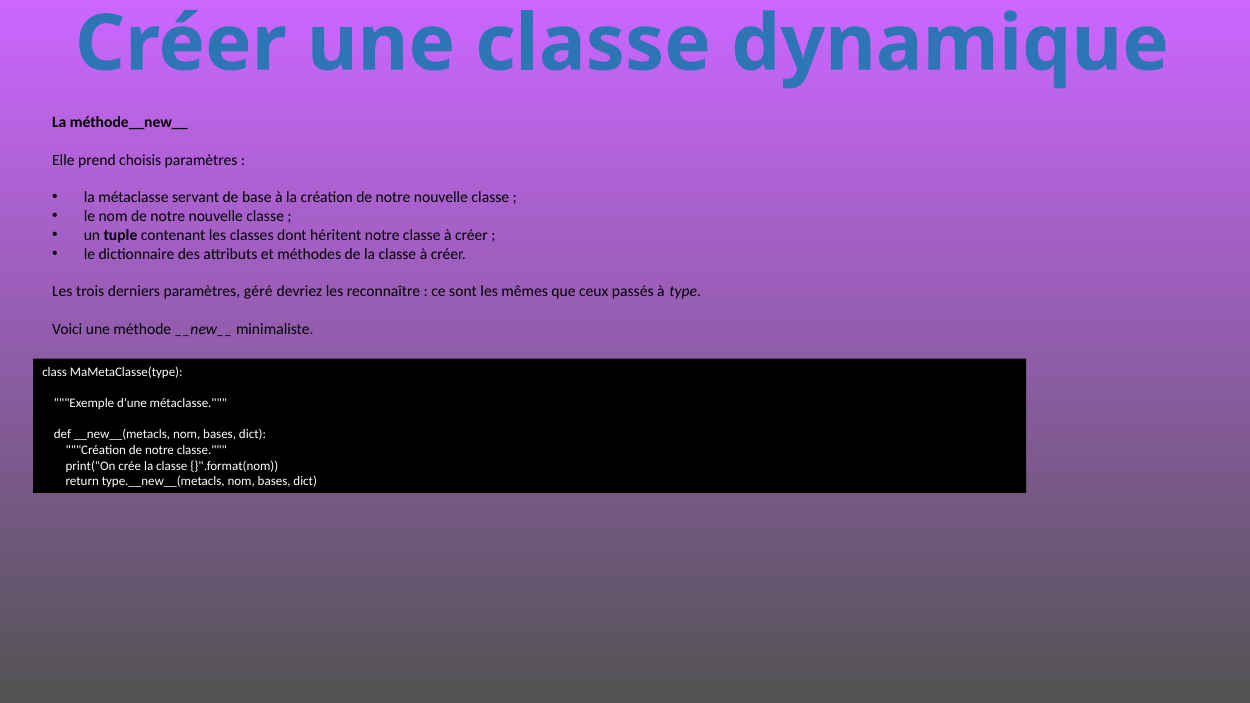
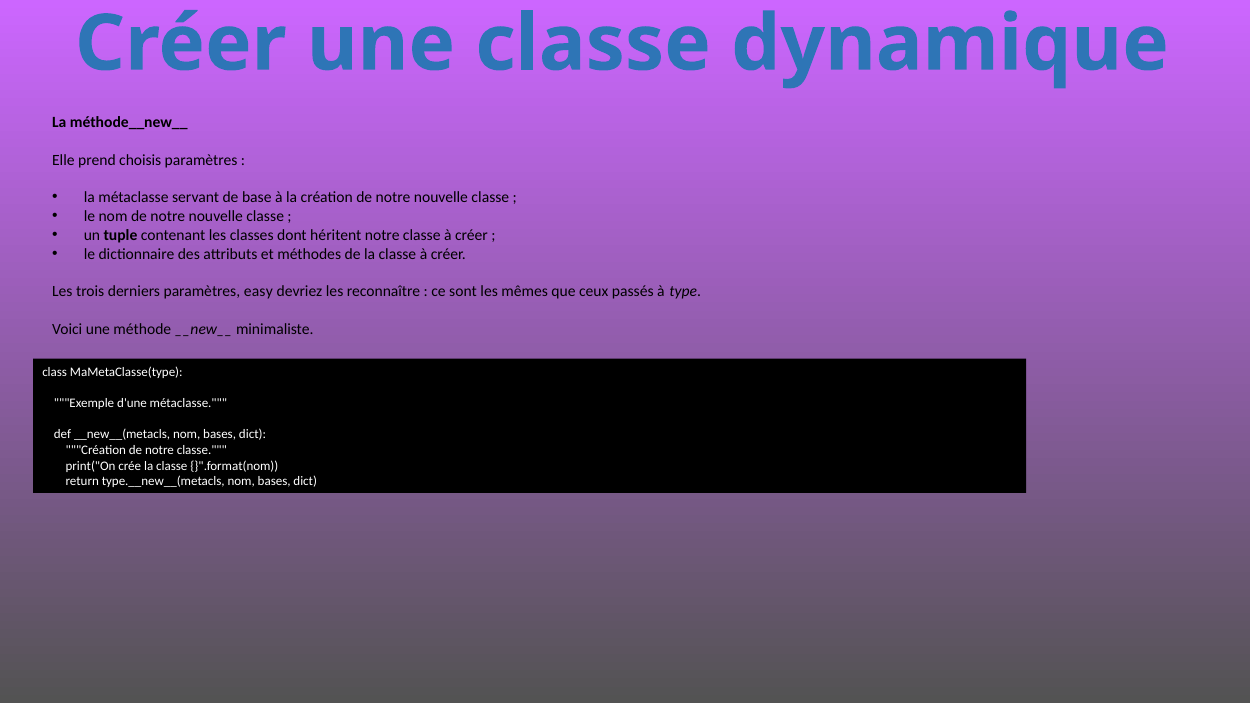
géré: géré -> easy (258, 291)
